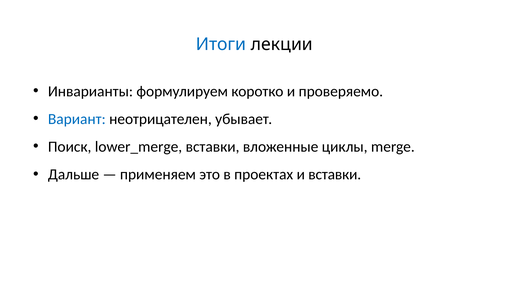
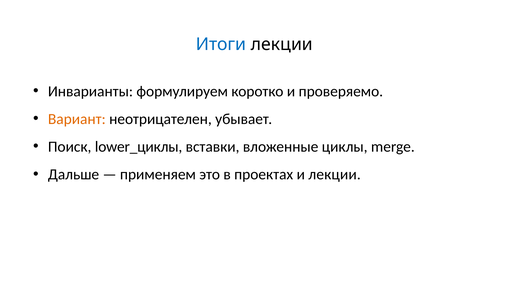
Вариант colour: blue -> orange (77, 119)
lower_merge: lower_merge -> lower_циклы (139, 147)
и вставки: вставки -> лекции (335, 174)
